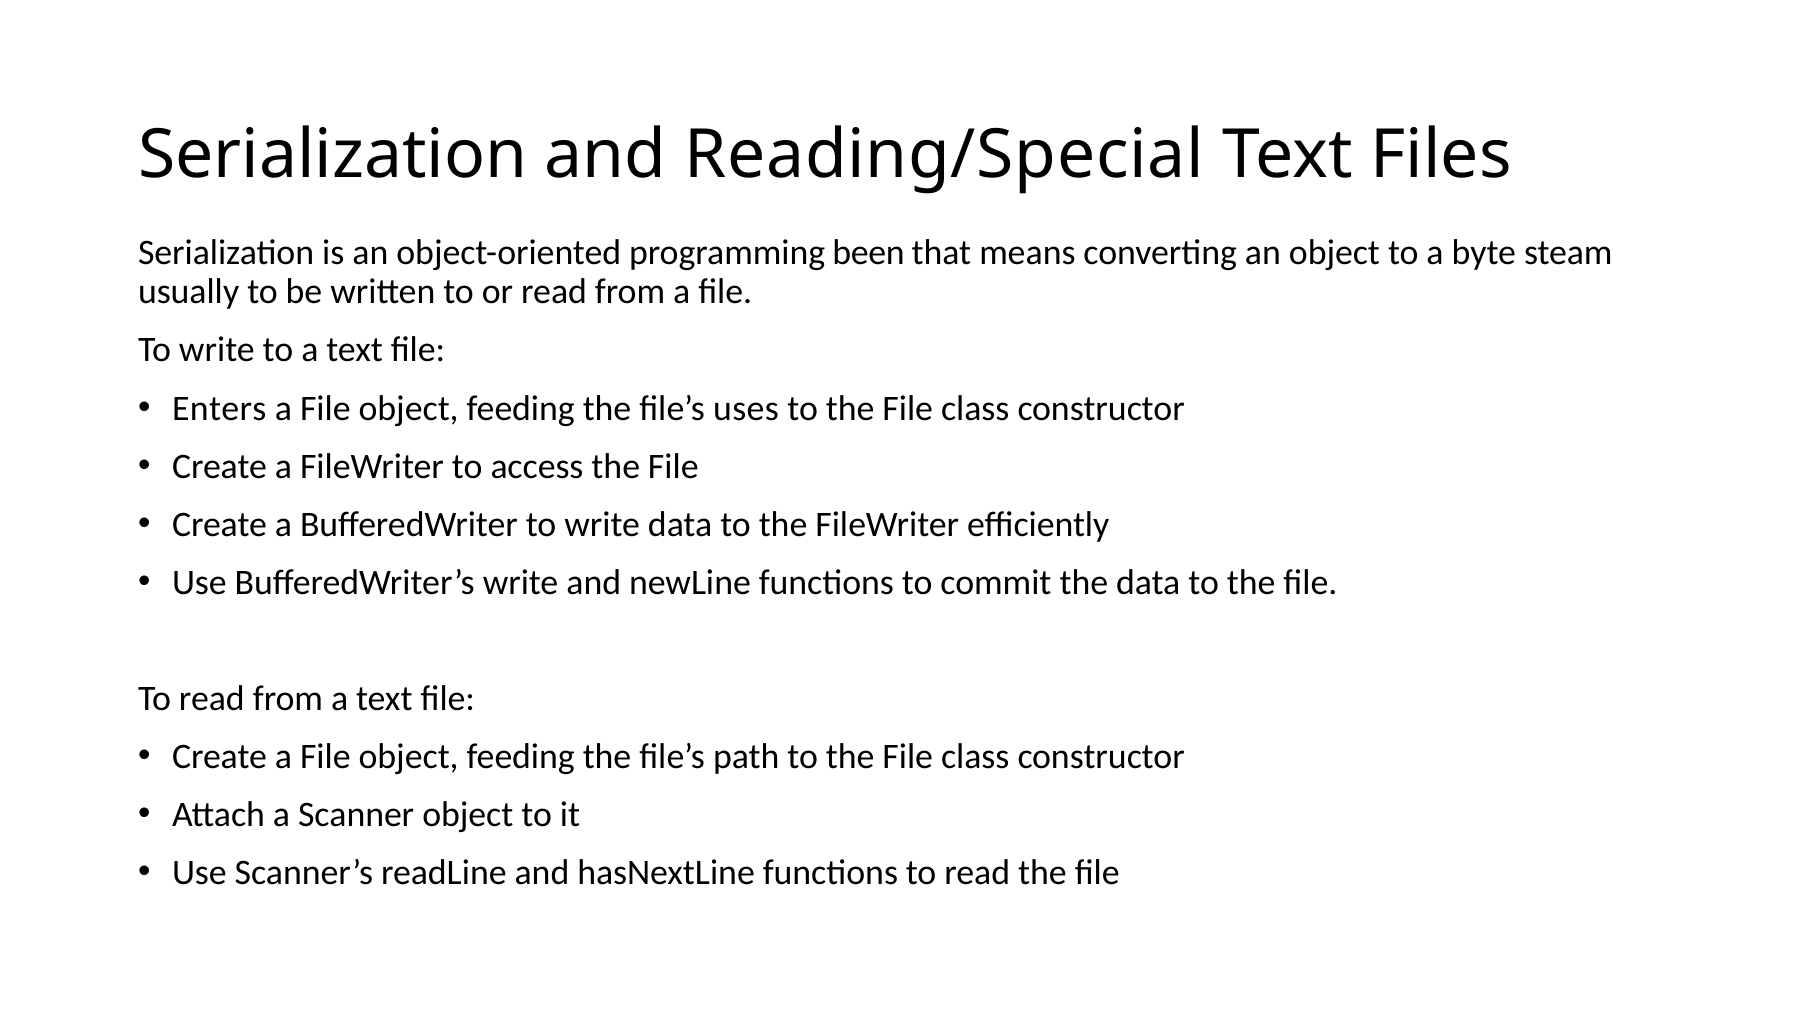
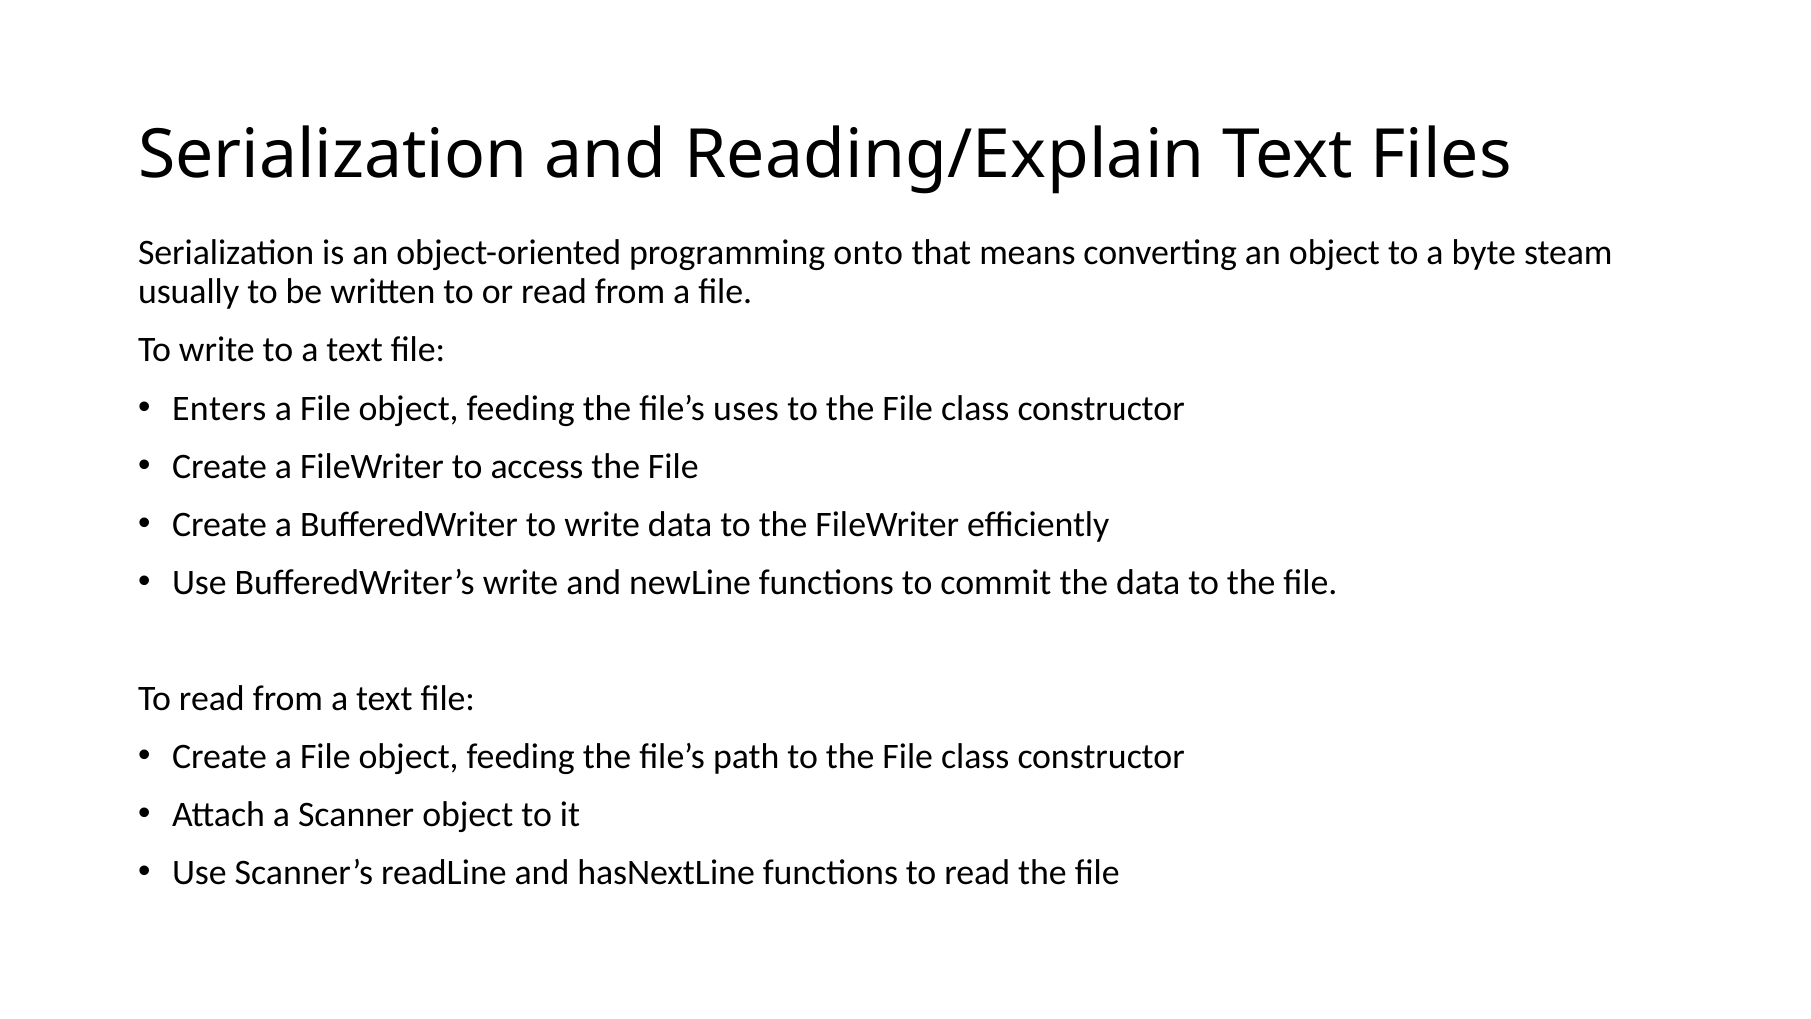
Reading/Special: Reading/Special -> Reading/Explain (945, 155)
been: been -> onto (868, 253)
